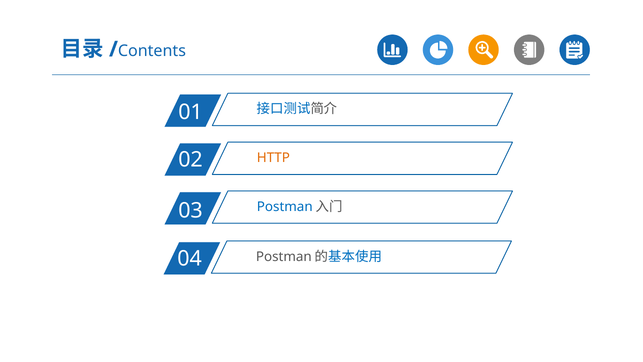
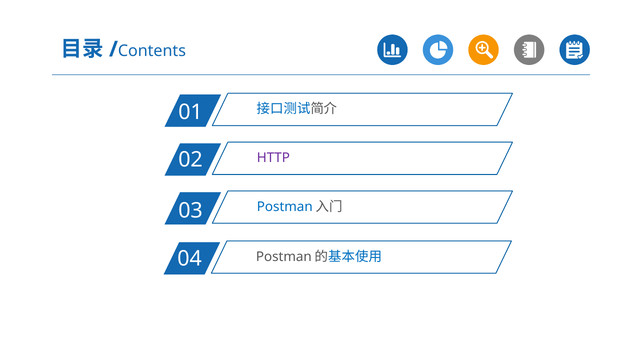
HTTP colour: orange -> purple (273, 158)
